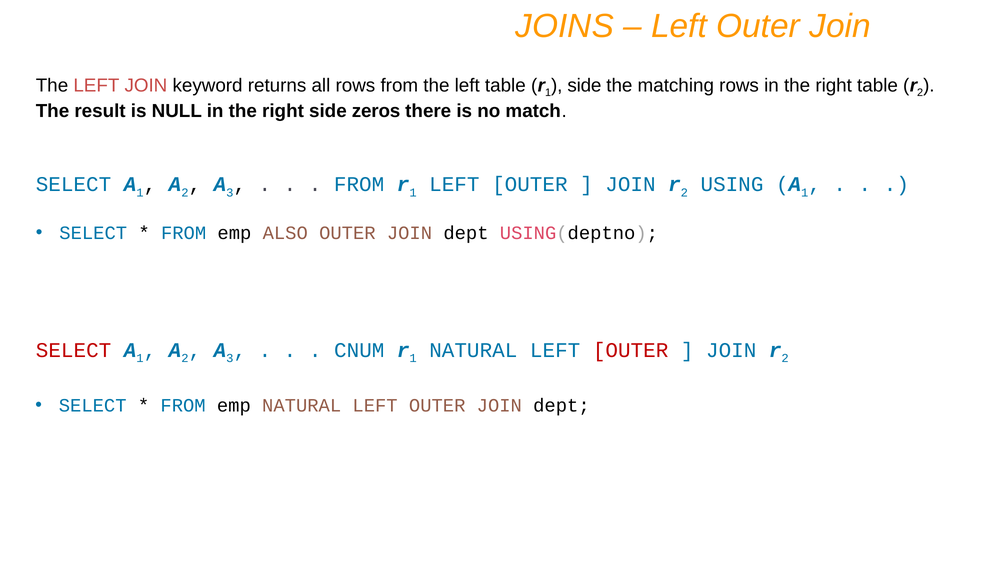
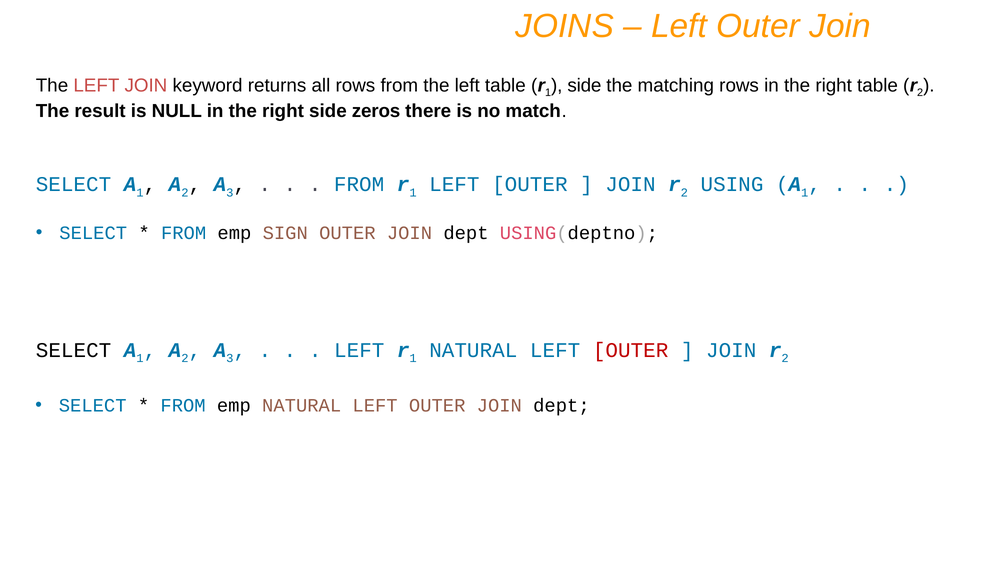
ALSO: ALSO -> SIGN (285, 233)
SELECT colour: red -> black (74, 350)
CNUM: CNUM -> LEFT (359, 350)
